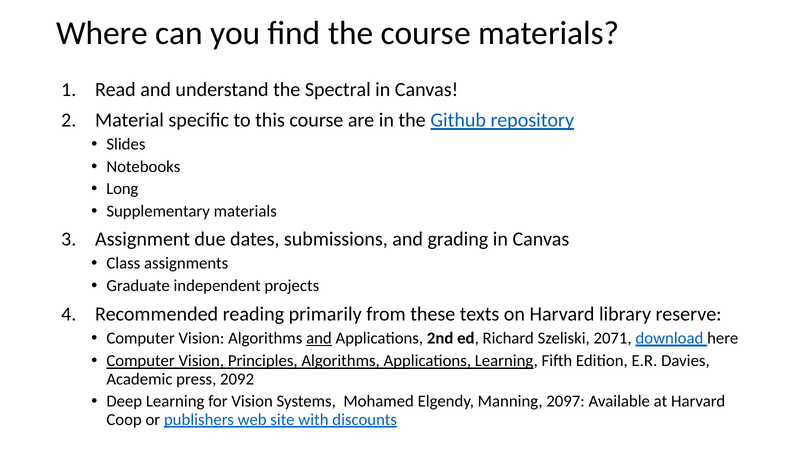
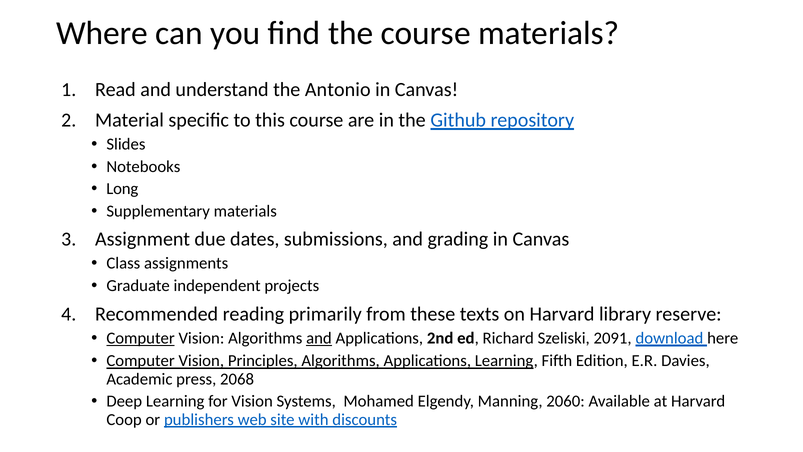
Spectral: Spectral -> Antonio (338, 90)
Computer underline: none -> present (141, 338)
2071: 2071 -> 2091 (613, 338)
2092: 2092 -> 2068 (237, 379)
2097: 2097 -> 2060 (566, 401)
